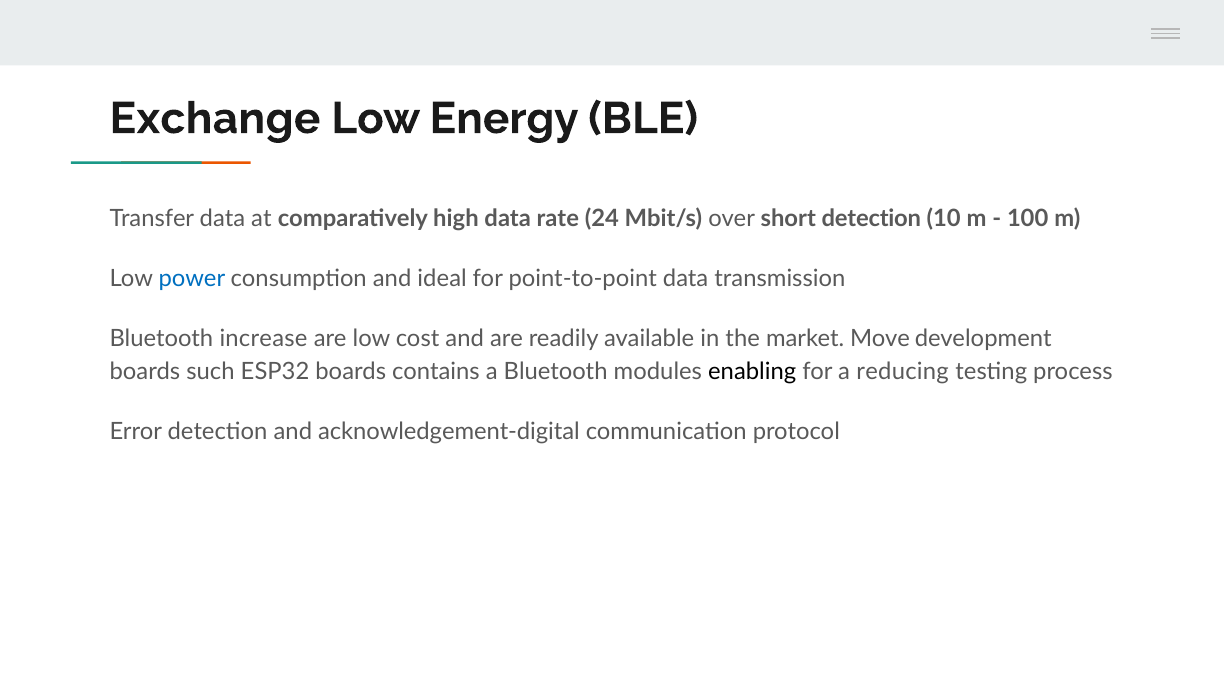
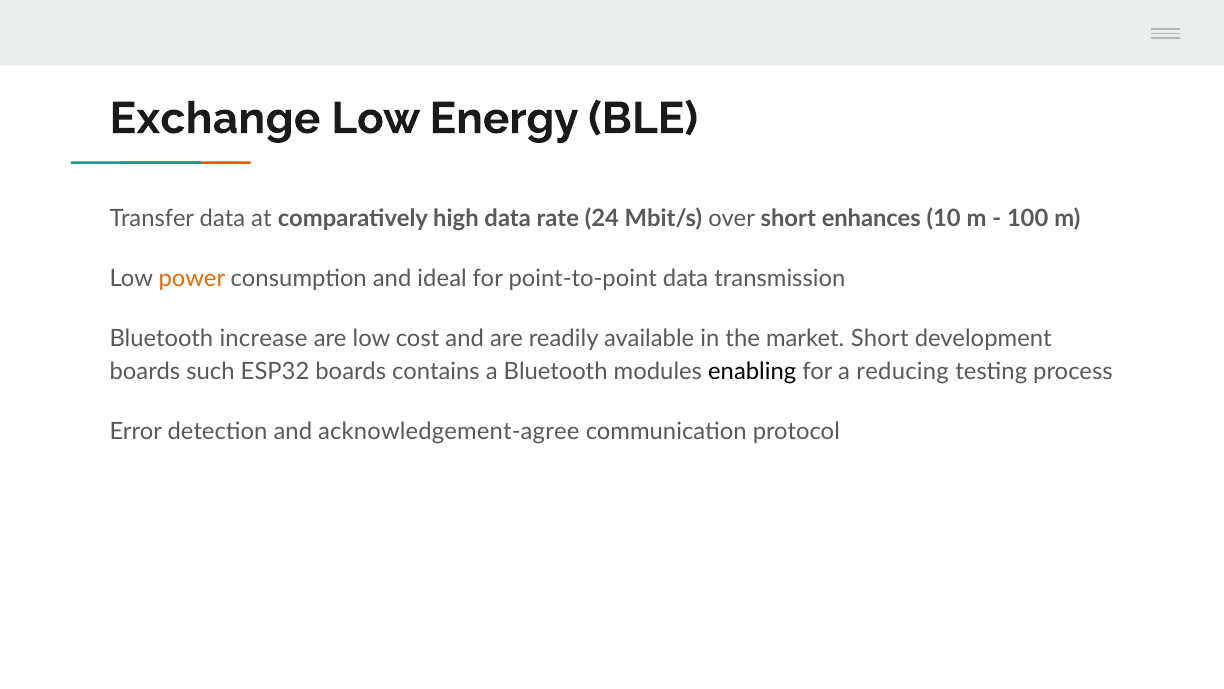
short detection: detection -> enhances (871, 219)
power colour: blue -> orange (192, 279)
market Move: Move -> Short (880, 339)
acknowledgement-digital: acknowledgement-digital -> acknowledgement-agree (449, 431)
